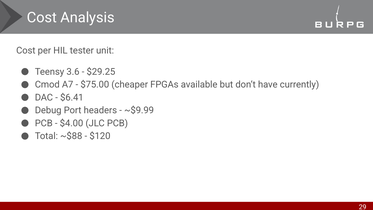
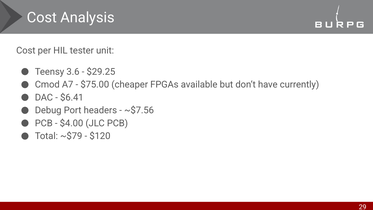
~$9.99: ~$9.99 -> ~$7.56 (139, 110)
~$88: ~$88 -> ~$79 (71, 136)
